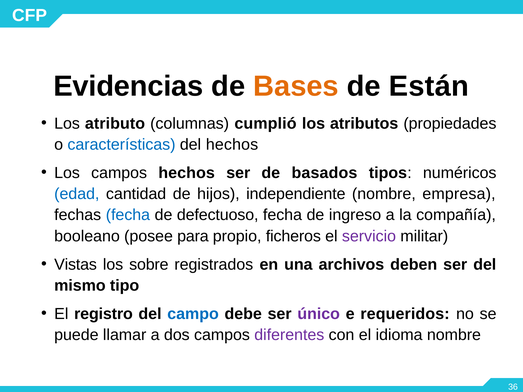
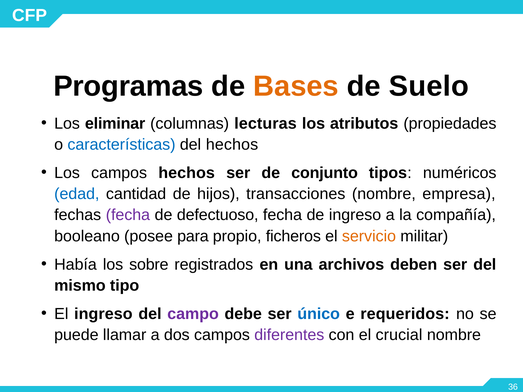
Evidencias: Evidencias -> Programas (128, 86)
Están: Están -> Suelo (429, 86)
atributo: atributo -> eliminar (115, 124)
cumplió: cumplió -> lecturas (265, 124)
basados: basados -> conjunto (325, 173)
independiente: independiente -> transacciones (296, 194)
fecha colour: blue -> purple (128, 215)
servicio colour: purple -> orange (369, 236)
Vistas: Vistas -> Había (75, 265)
El registro: registro -> ingreso (103, 314)
campo colour: blue -> purple (193, 314)
único colour: purple -> blue (319, 314)
idioma: idioma -> crucial (399, 335)
